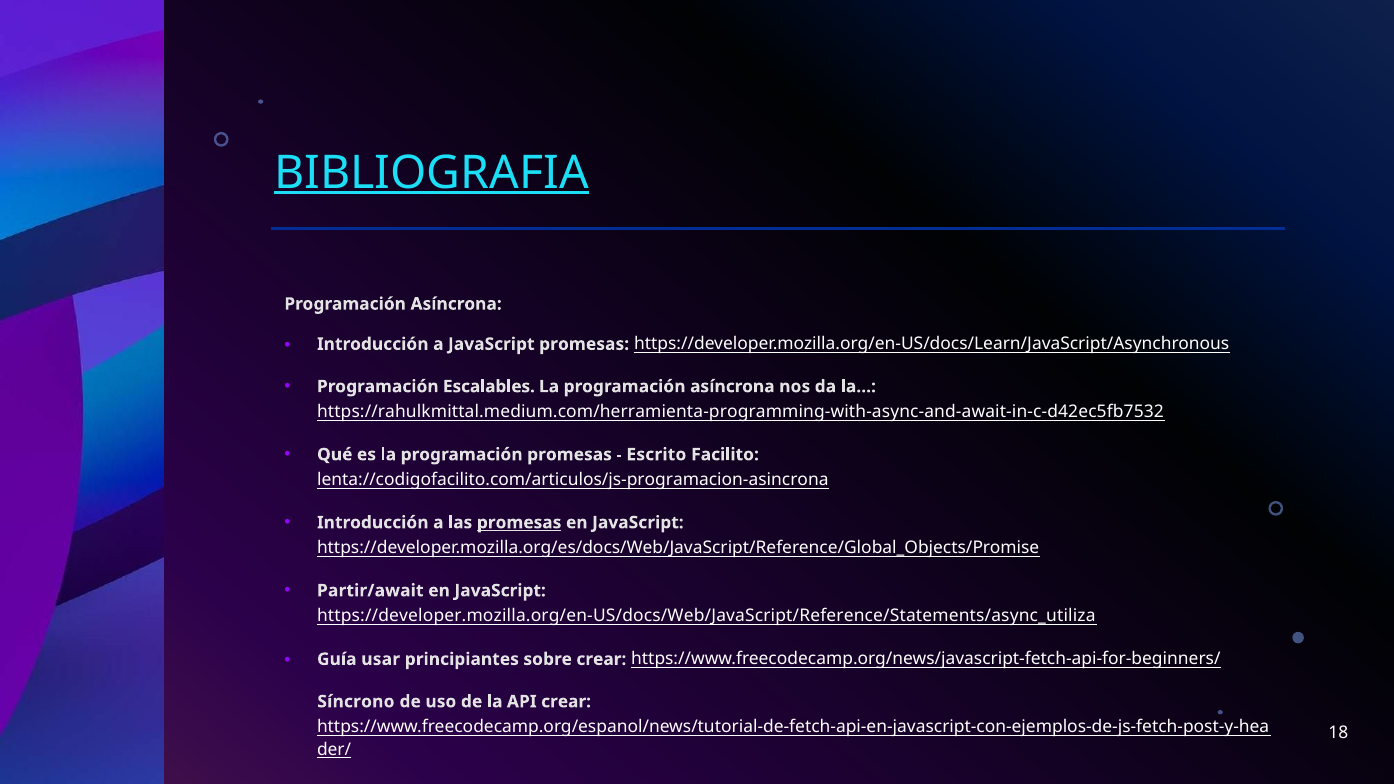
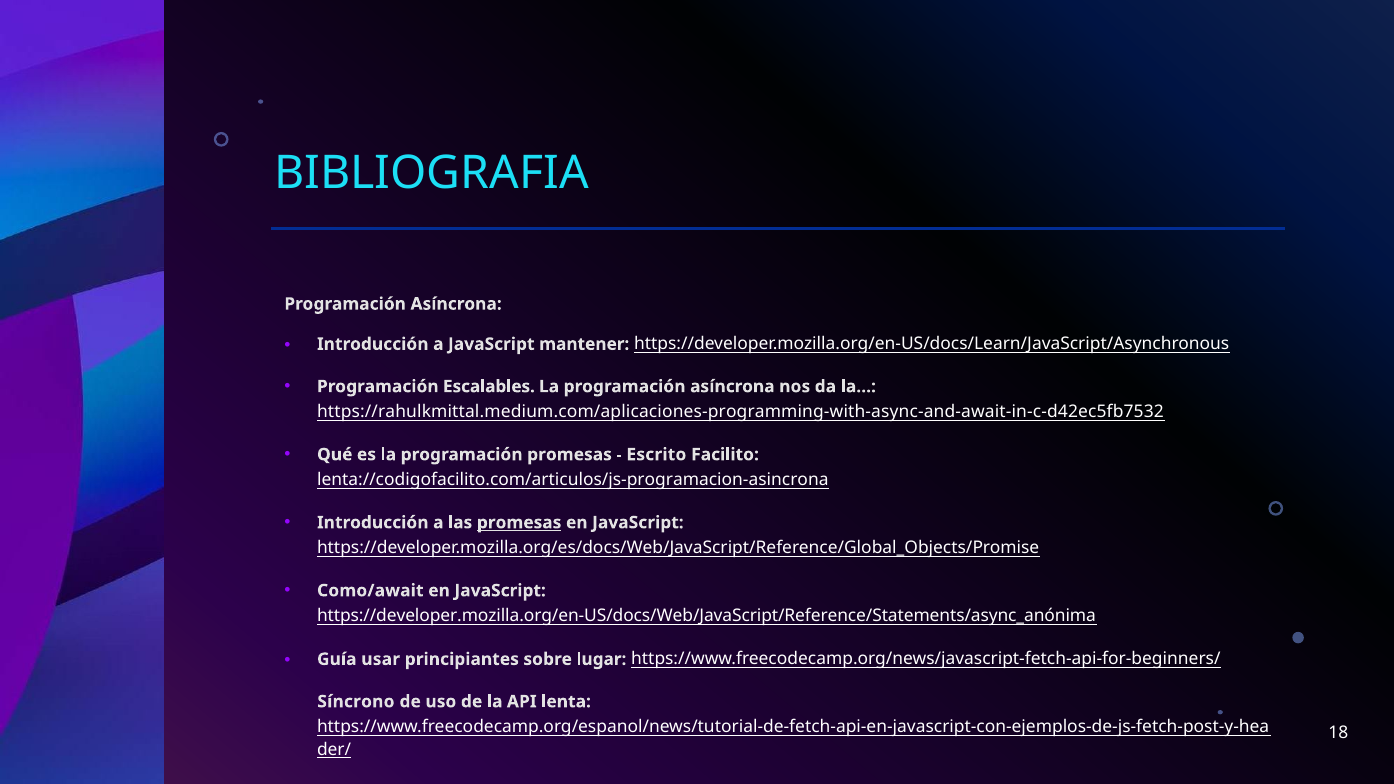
BIBLIOGRAFIA underline: present -> none (432, 173)
JavaScript promesas: promesas -> mantener (584, 344)
https://rahulkmittal.medium.com/herramienta-programming-with-async-and-await-in-c-d42ec5fb7532: https://rahulkmittal.medium.com/herramienta-programming-with-async-and-await-in-c-d42ec5fb7532 -> https://rahulkmittal.medium.com/aplicaciones-programming-with-async-and-await-in-c-d42ec5fb7532 (740, 412)
Partir/await: Partir/await -> Como/await (370, 591)
https://developer.mozilla.org/en-US/docs/Web/JavaScript/Reference/Statements/async_utiliza: https://developer.mozilla.org/en-US/docs/Web/JavaScript/Reference/Statements/async_utiliza -> https://developer.mozilla.org/en-US/docs/Web/JavaScript/Reference/Statements/async_anónima (706, 616)
sobre crear: crear -> lugar (601, 659)
API crear: crear -> lenta (566, 702)
